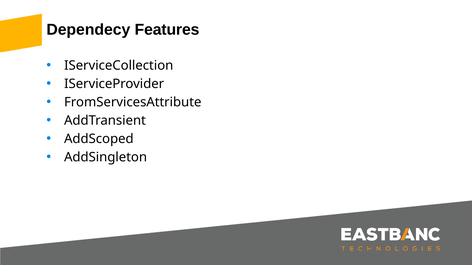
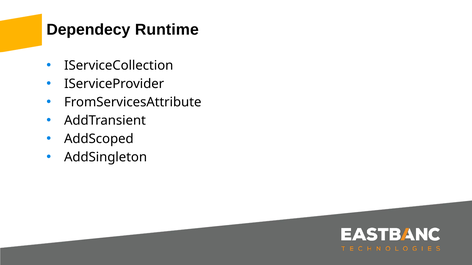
Features: Features -> Runtime (167, 30)
